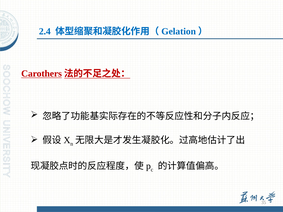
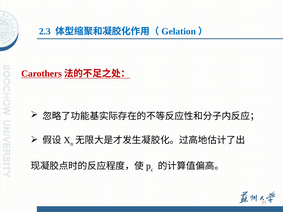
2.4: 2.4 -> 2.3 (45, 31)
